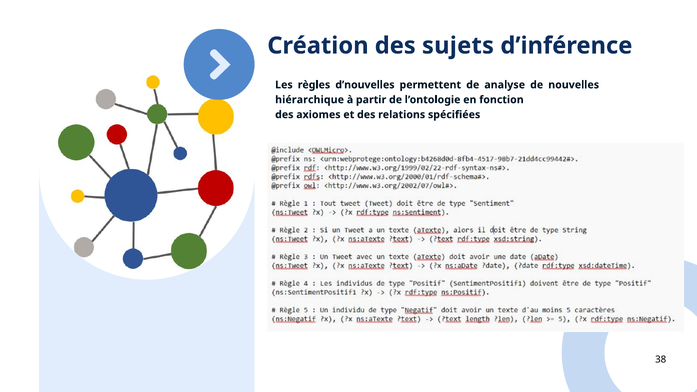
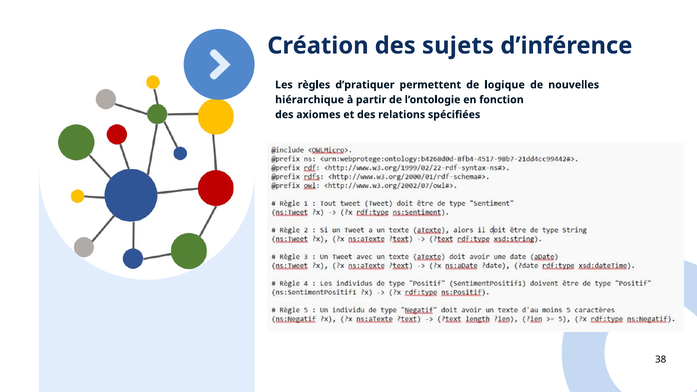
d’nouvelles: d’nouvelles -> d’pratiquer (365, 85)
analyse: analyse -> logique (505, 85)
